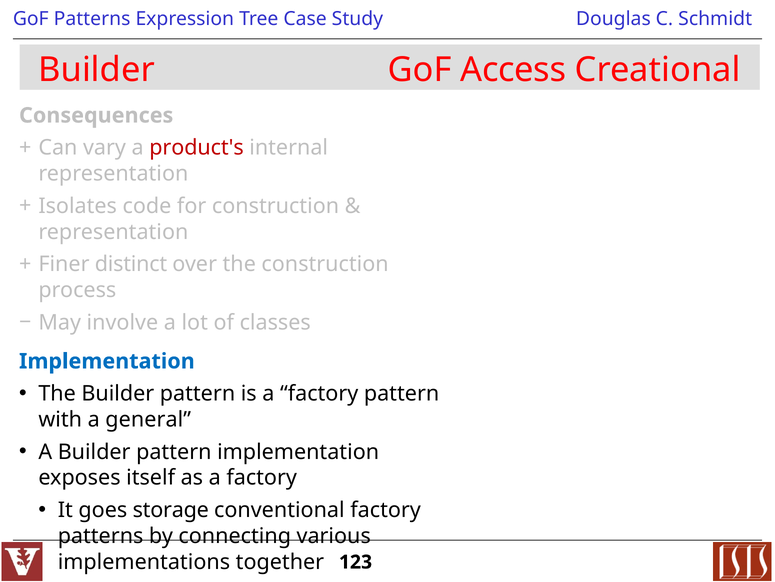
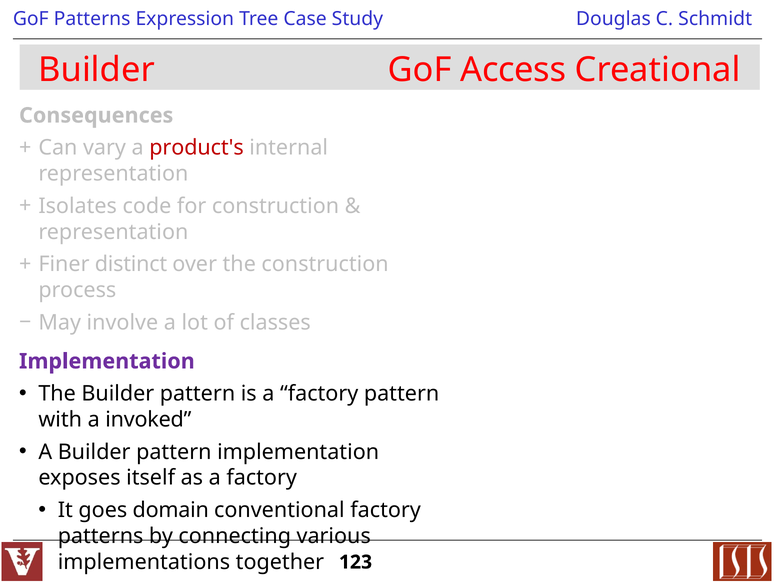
Implementation colour: blue -> purple (107, 361)
general: general -> invoked (148, 419)
storage: storage -> domain (171, 509)
